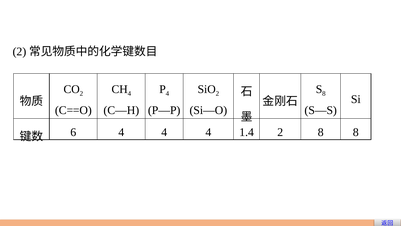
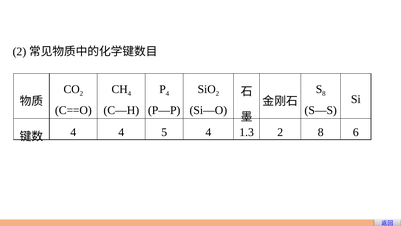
6: 6 -> 4 (73, 132)
4: 4 -> 5 (164, 132)
1.4: 1.4 -> 1.3 (247, 132)
8 8: 8 -> 6 (356, 132)
